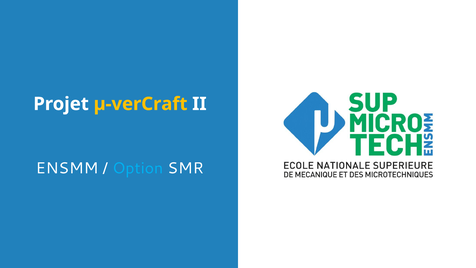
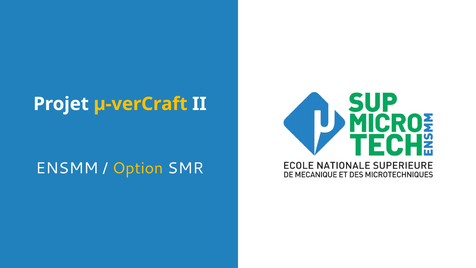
Option colour: light blue -> yellow (138, 168)
